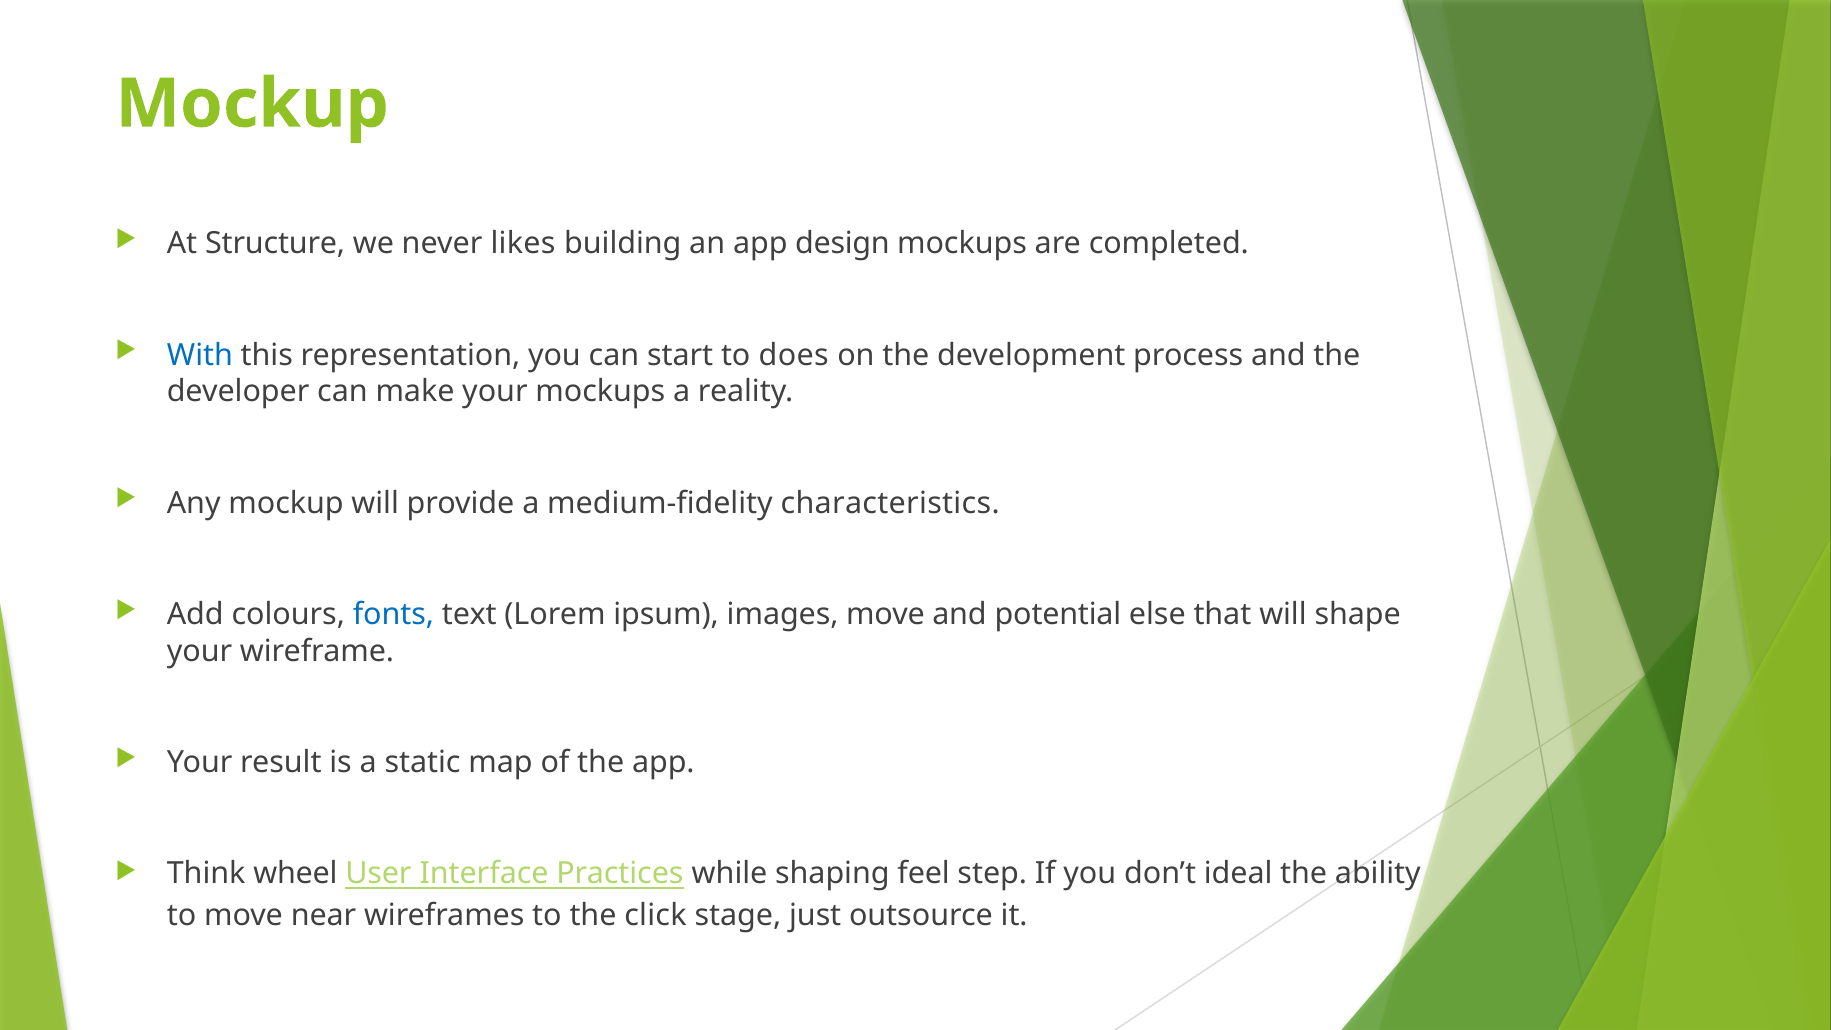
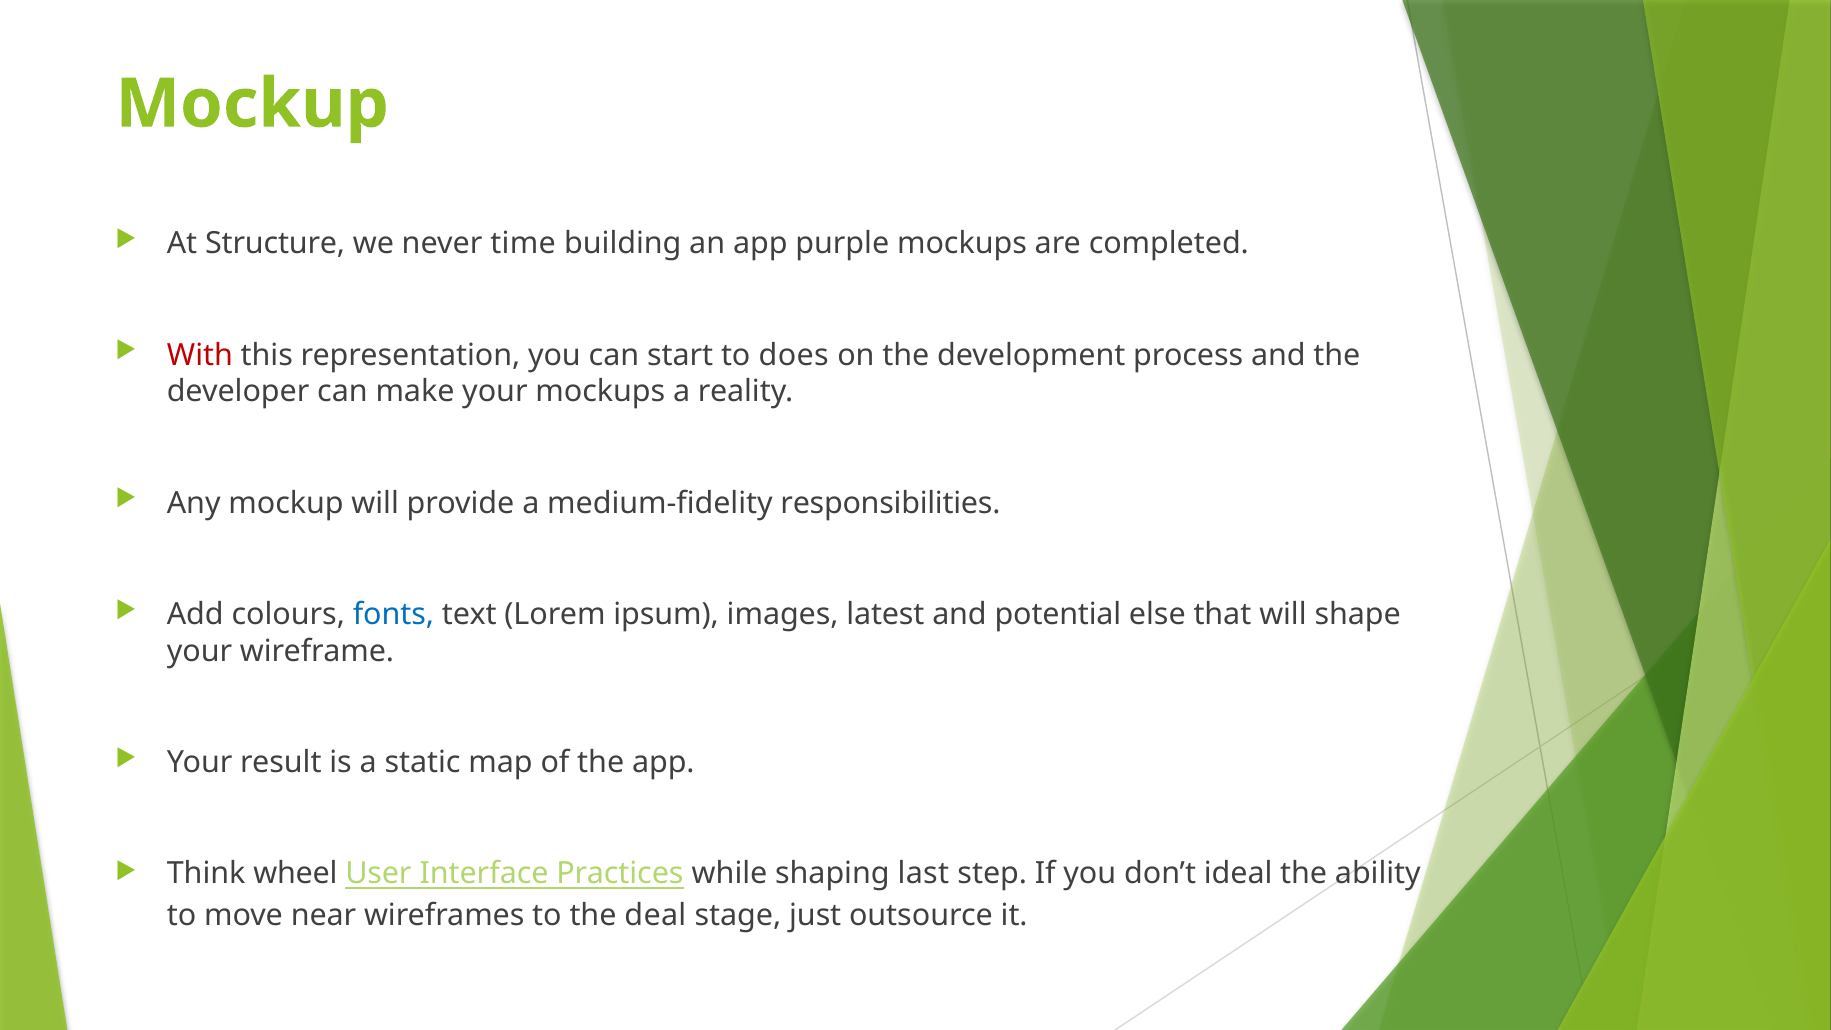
likes: likes -> time (523, 244)
design: design -> purple (842, 244)
With colour: blue -> red (200, 355)
characteristics: characteristics -> responsibilities (890, 503)
images move: move -> latest (885, 614)
feel: feel -> last (923, 874)
click: click -> deal (655, 915)
